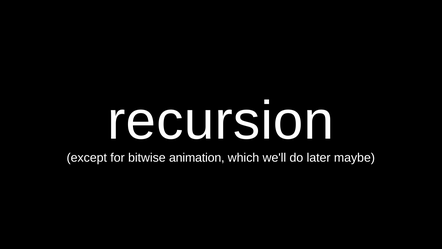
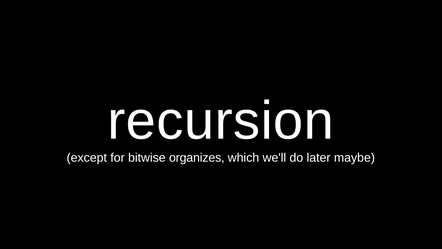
animation: animation -> organizes (197, 158)
